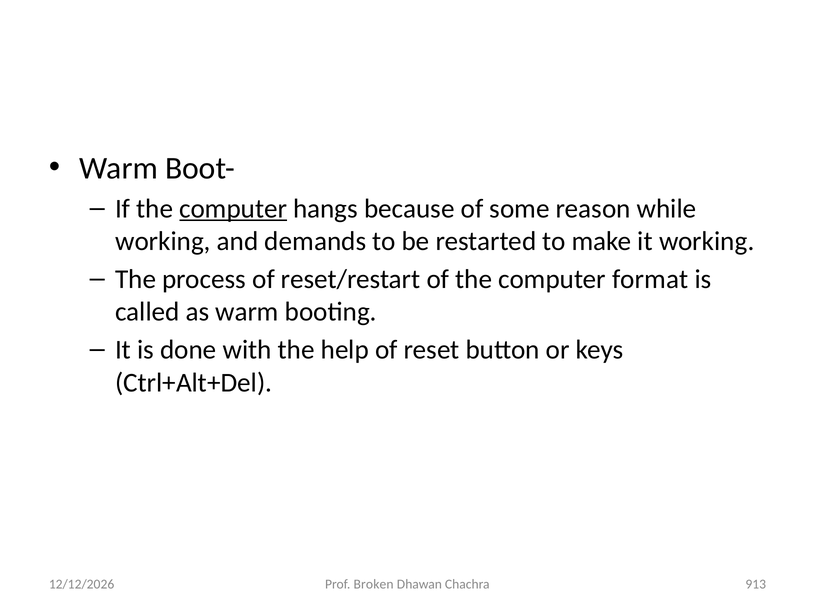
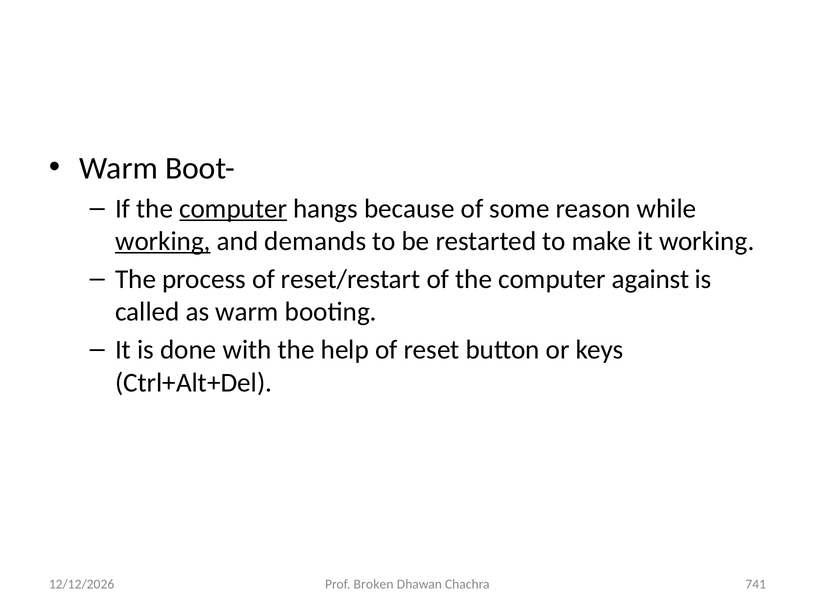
working underline: none -> present (163, 241)
format: format -> against (650, 279)
913: 913 -> 741 (756, 584)
